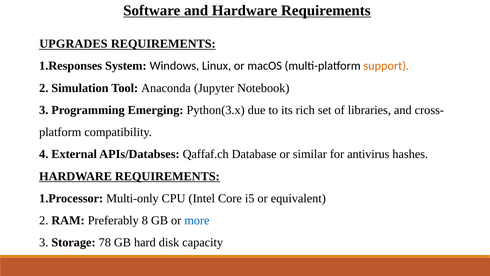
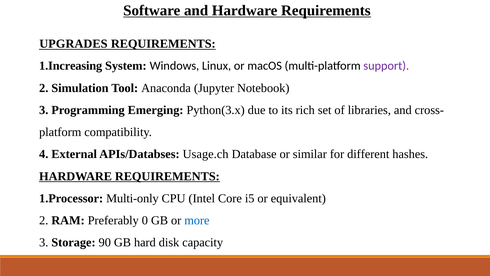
1.Responses: 1.Responses -> 1.Increasing (71, 66)
support colour: orange -> purple (386, 66)
Qaffaf.ch: Qaffaf.ch -> Usage.ch (206, 154)
antivirus: antivirus -> different (368, 154)
8: 8 -> 0 (145, 220)
78: 78 -> 90 (105, 242)
